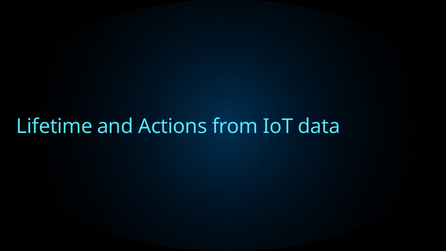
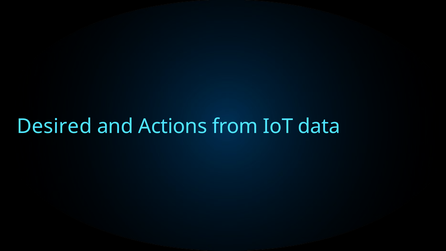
Lifetime: Lifetime -> Desired (54, 126)
